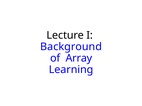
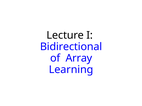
Background: Background -> Bidirectional (71, 47)
